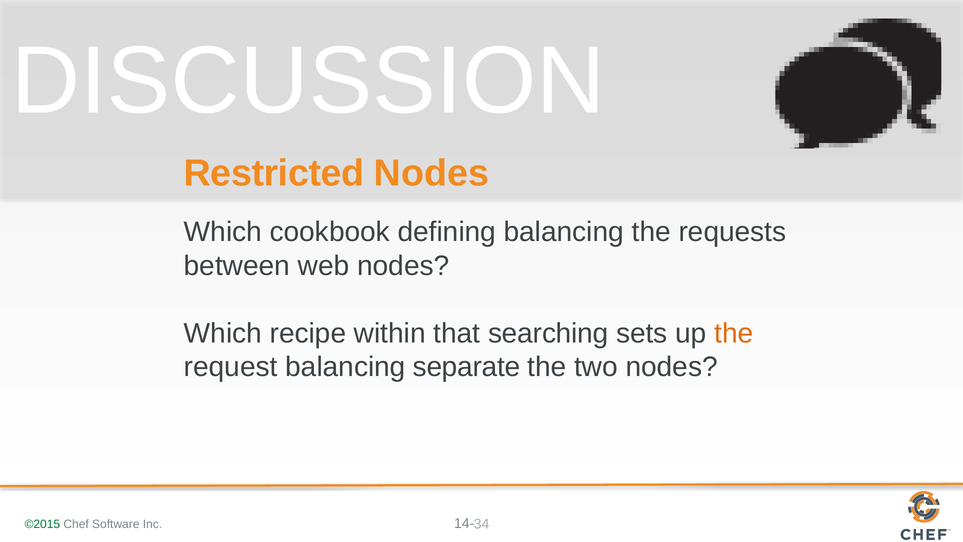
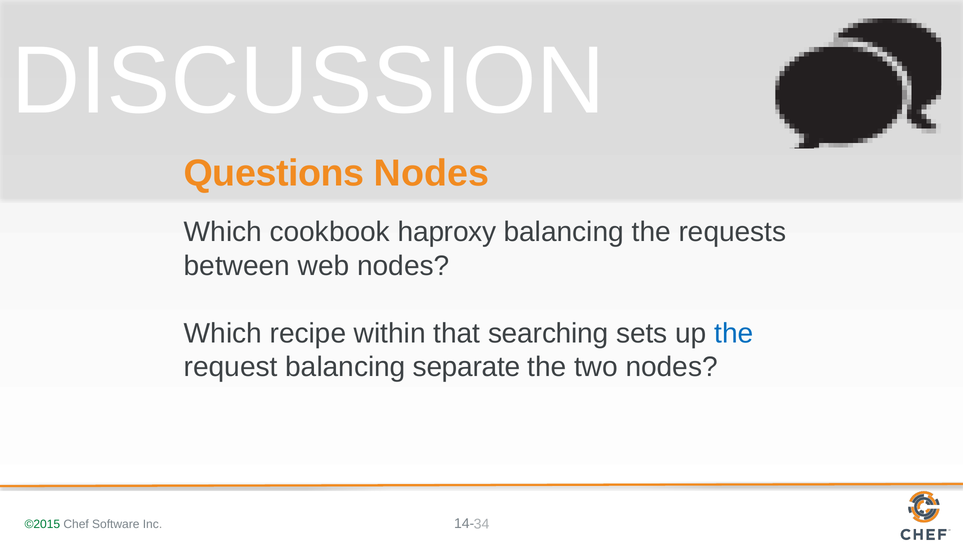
Restricted: Restricted -> Questions (274, 173)
defining: defining -> haproxy (447, 232)
the colour: orange -> blue (734, 333)
